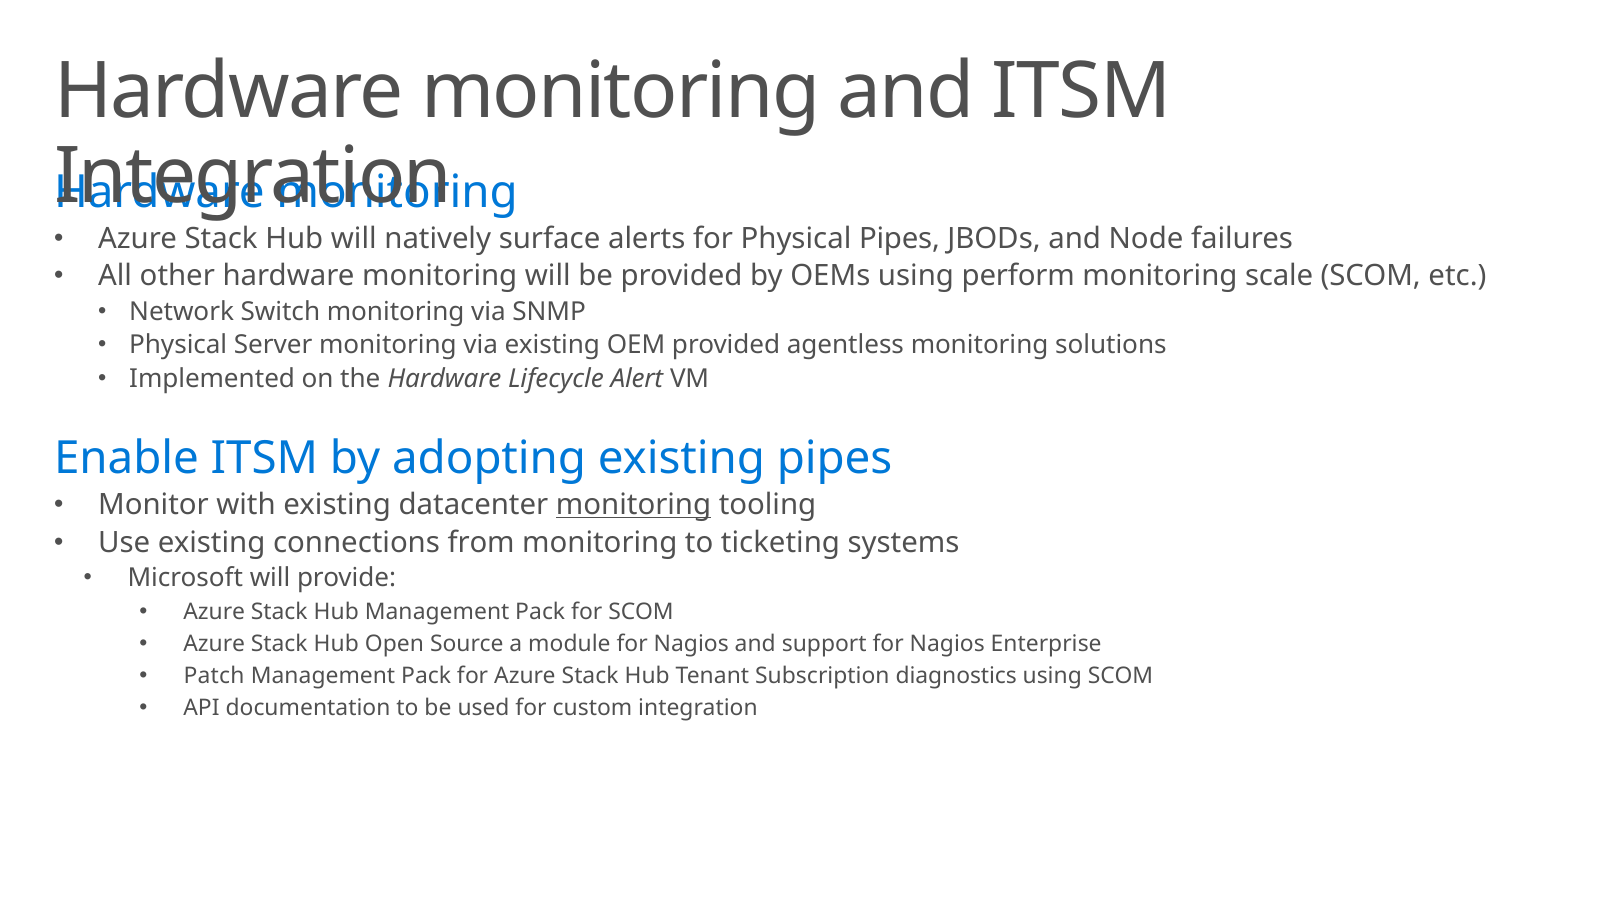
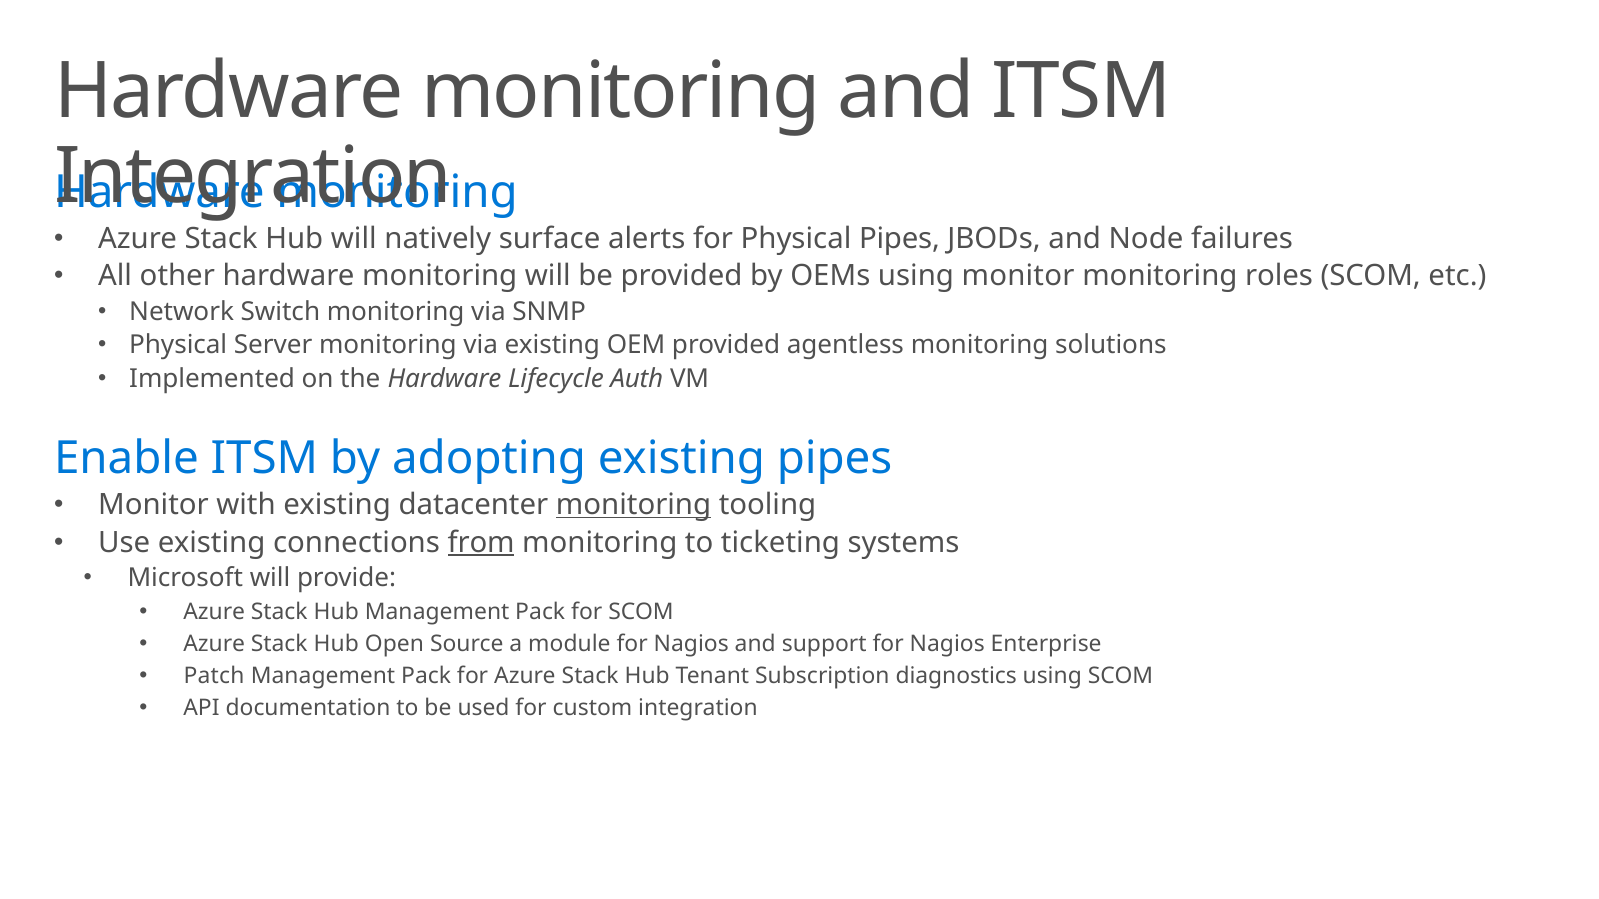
using perform: perform -> monitor (1018, 276)
scale: scale -> roles (1279, 276)
Alert: Alert -> Auth (637, 379)
from underline: none -> present (481, 543)
